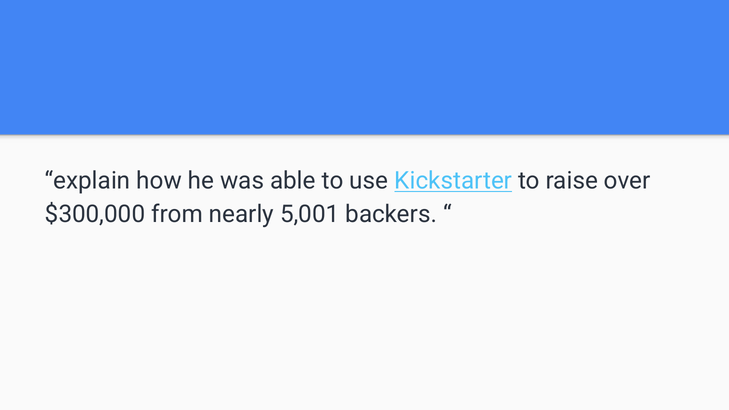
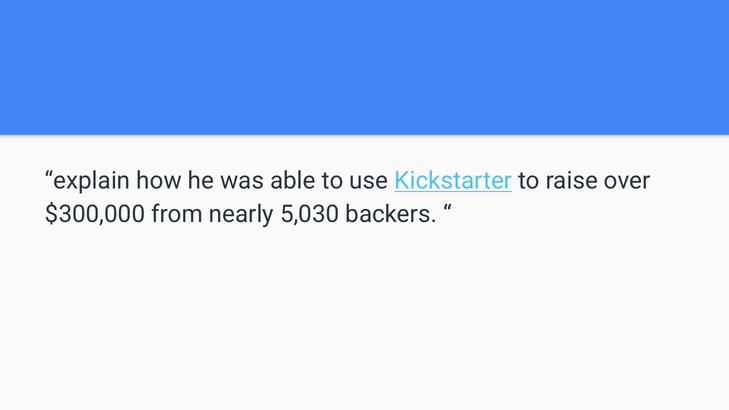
5,001: 5,001 -> 5,030 (310, 214)
